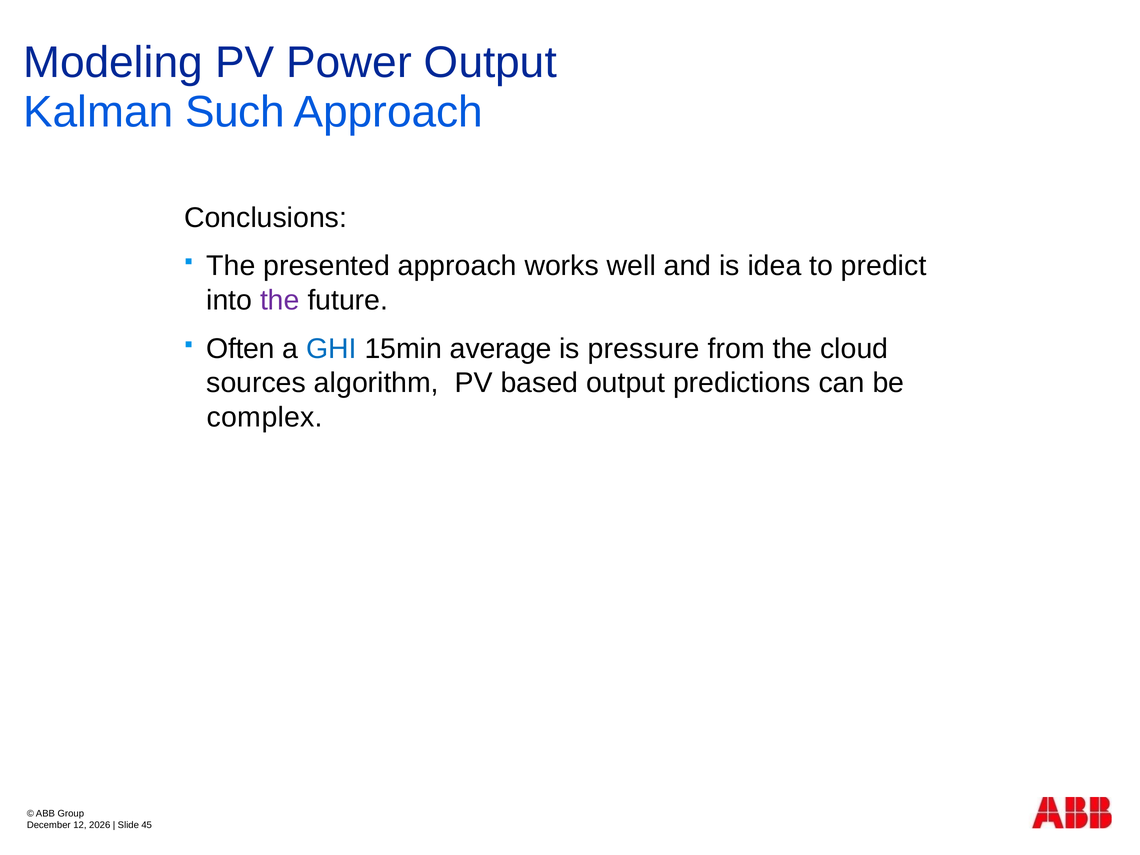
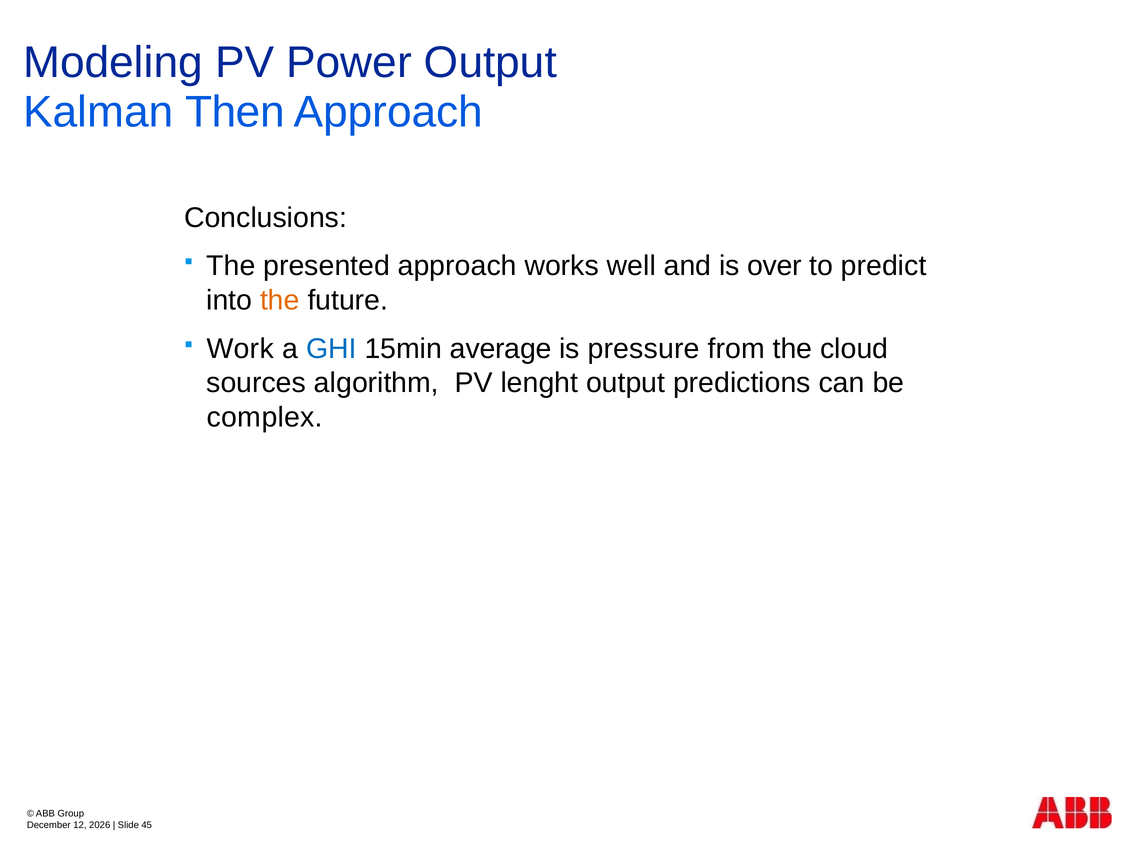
Such: Such -> Then (235, 112)
idea: idea -> over (775, 266)
the colour: purple -> orange (280, 300)
Often: Often -> Work (240, 349)
based: based -> lenght (539, 383)
